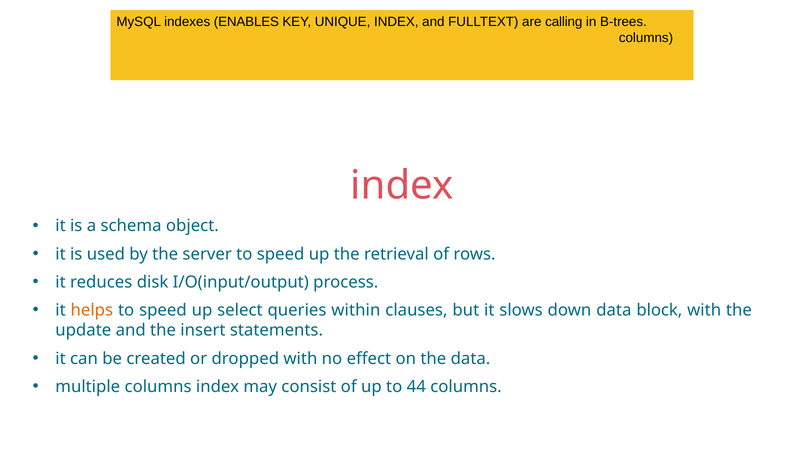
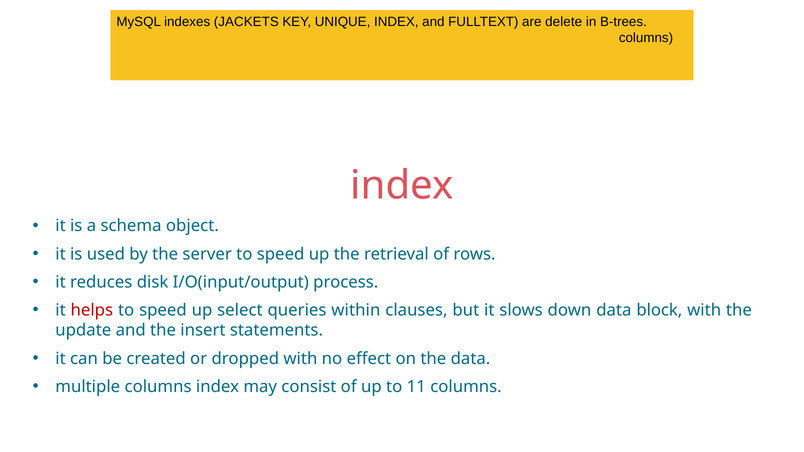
ENABLES: ENABLES -> JACKETS (246, 22)
calling: calling -> delete (564, 22)
helps colour: orange -> red (92, 310)
44: 44 -> 11 (416, 387)
